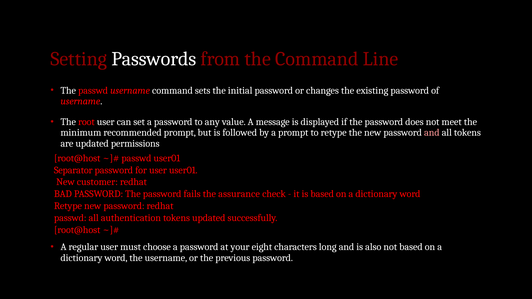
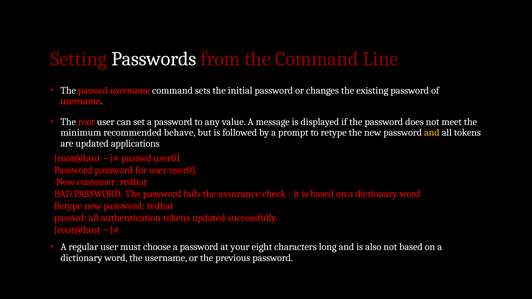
recommended prompt: prompt -> behave (180, 133)
and colour: pink -> yellow (432, 133)
permissions: permissions -> applications (135, 144)
Separator: Separator -> Password (73, 170)
